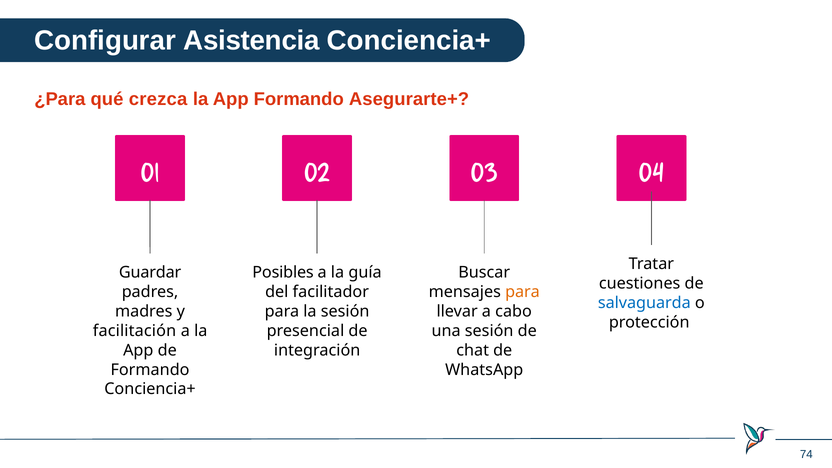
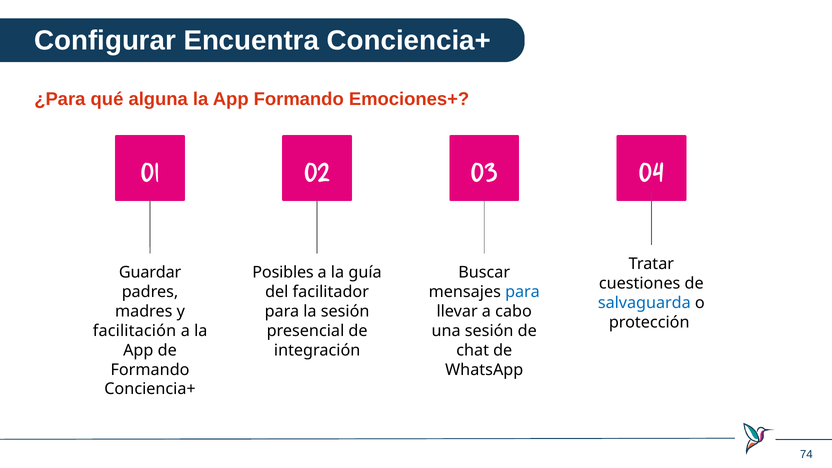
Asistencia: Asistencia -> Encuentra (251, 41)
crezca: crezca -> alguna (158, 99)
Asegurarte+: Asegurarte+ -> Emociones+ (409, 99)
para colour: orange -> blue (522, 292)
